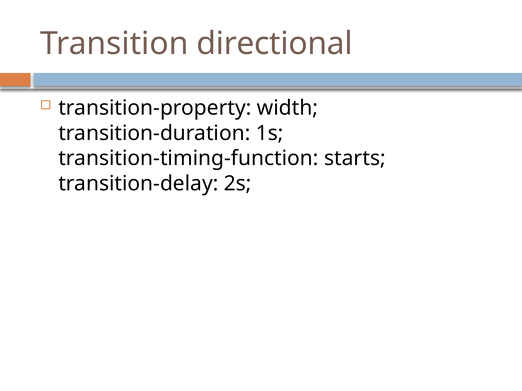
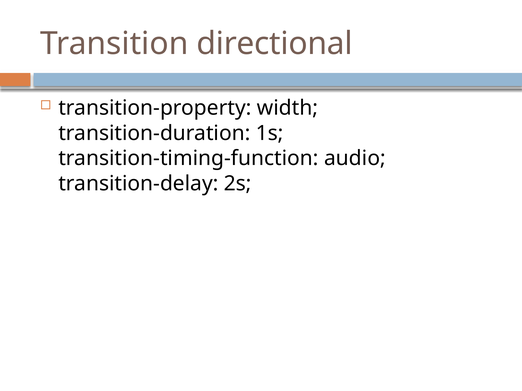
starts: starts -> audio (355, 158)
